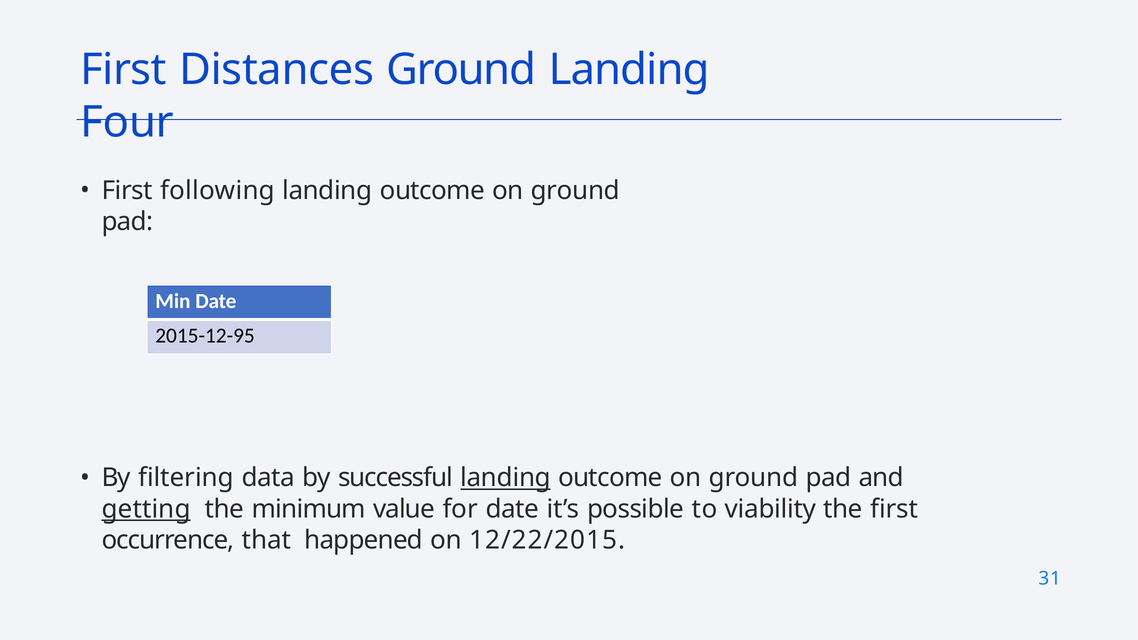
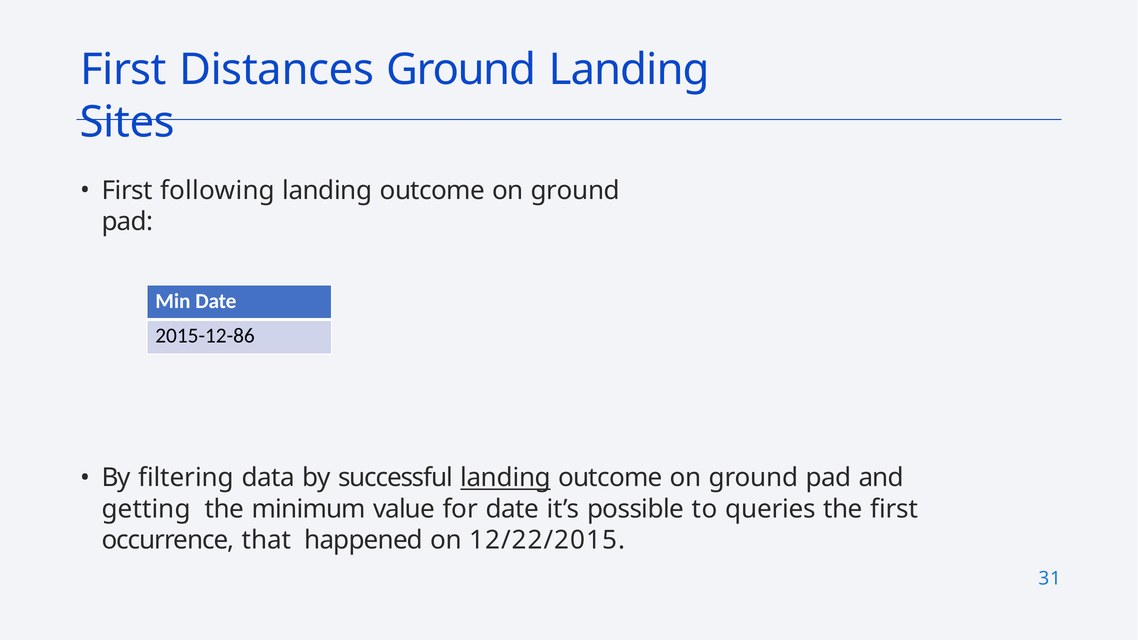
Four: Four -> Sites (127, 122)
2015-12-95: 2015-12-95 -> 2015-12-86 (205, 336)
getting underline: present -> none (146, 509)
viability: viability -> queries (770, 509)
